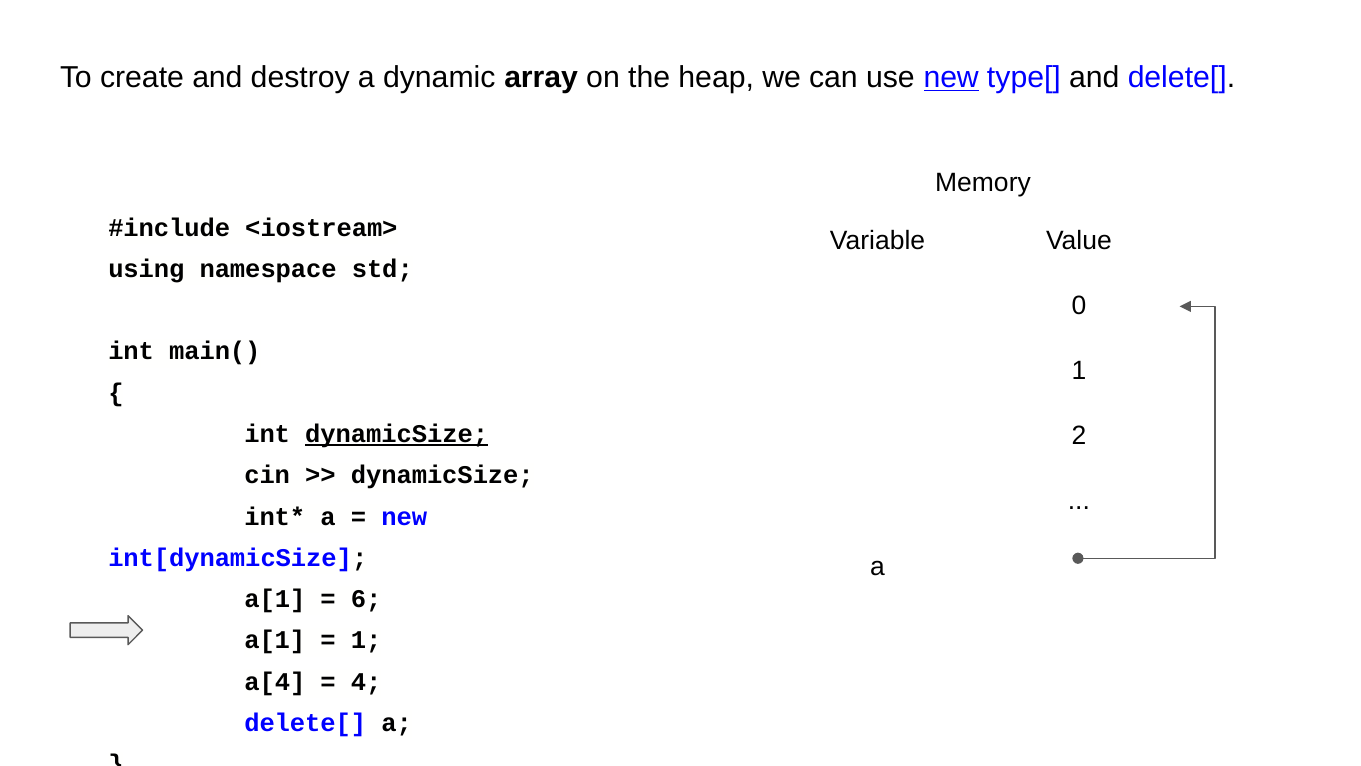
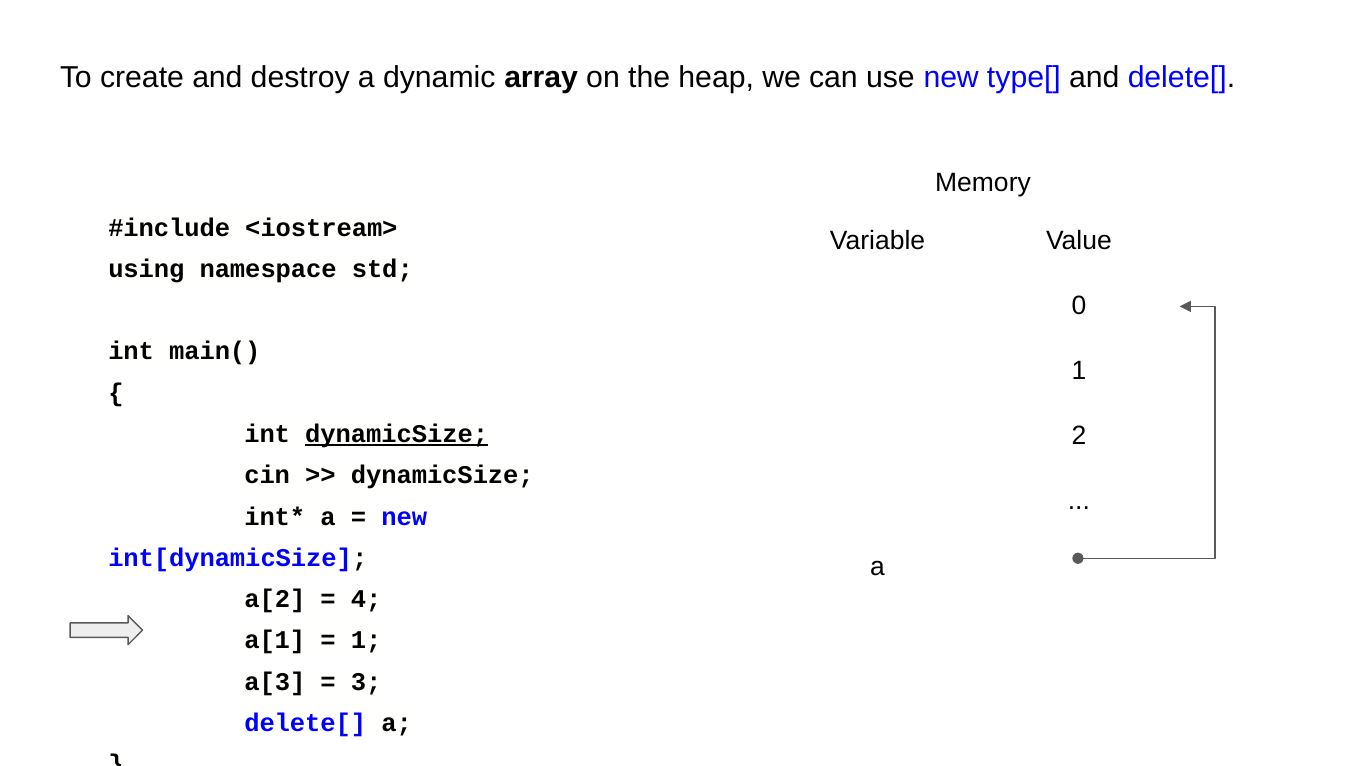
new underline: present -> none (951, 77)
a[1: a[1 -> a[2 (275, 599)
6: 6 -> 4 (366, 599)
a[4: a[4 -> a[3 (275, 681)
4: 4 -> 3 (366, 681)
